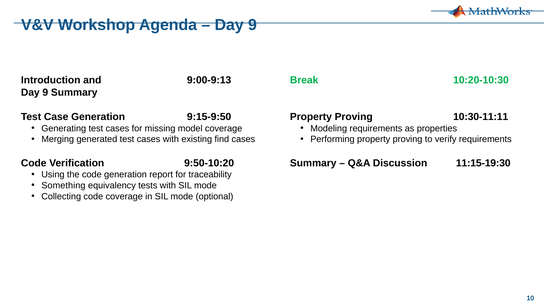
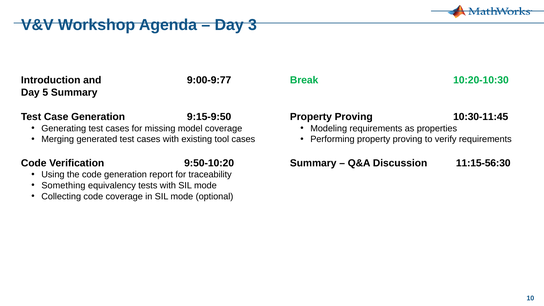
9: 9 -> 3 (252, 25)
9:00-9:13: 9:00-9:13 -> 9:00-9:77 (209, 80)
9: 9 -> 5 (45, 92)
10:30-11:11: 10:30-11:11 -> 10:30-11:45 (481, 117)
find: find -> tool (222, 139)
11:15-19:30: 11:15-19:30 -> 11:15-56:30 (483, 163)
